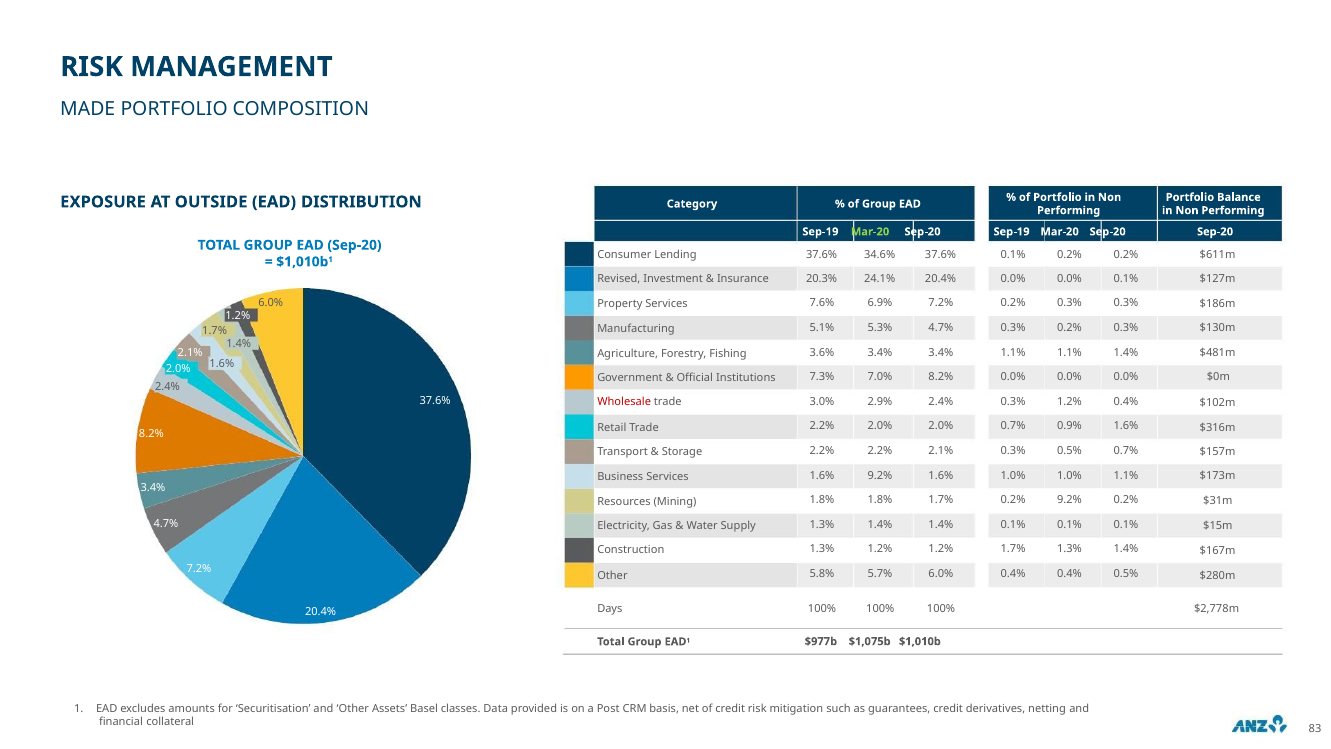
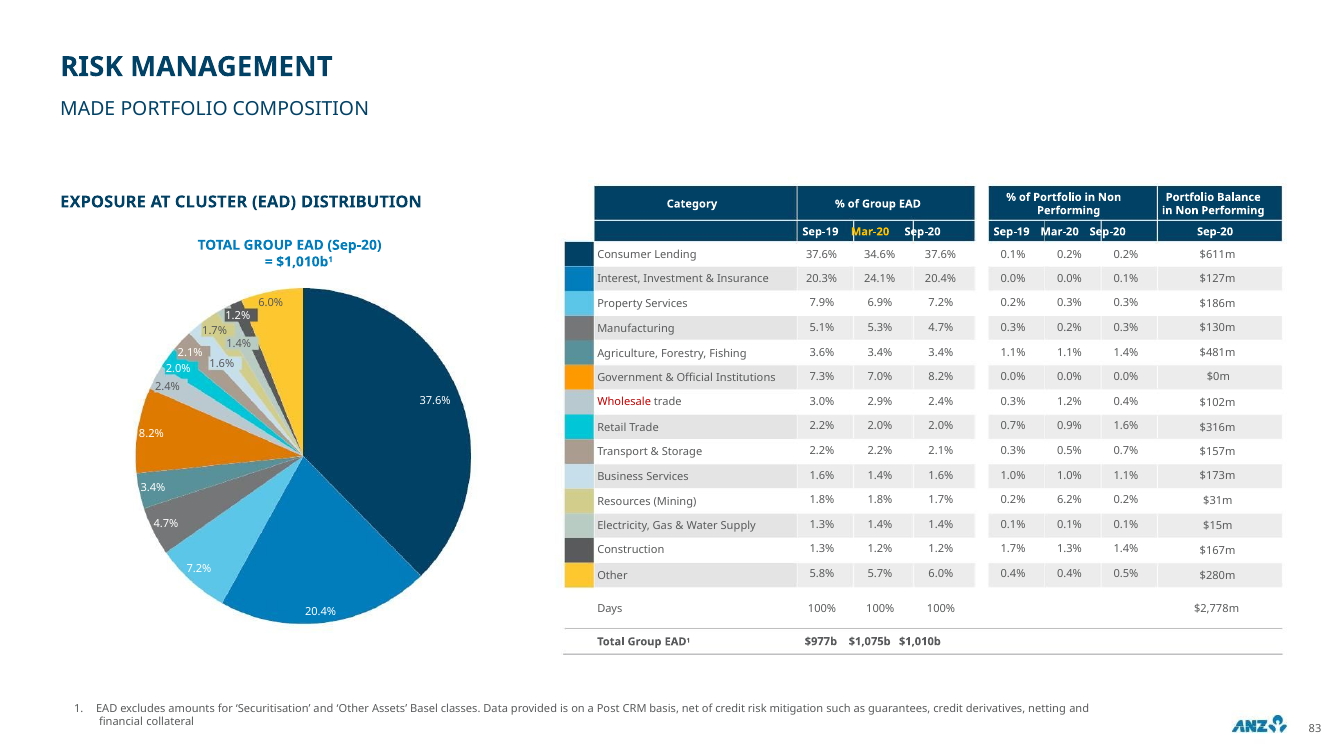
OUTSIDE: OUTSIDE -> CLUSTER (211, 202)
Mar-20 colour: light green -> yellow (870, 232)
Revised: Revised -> Interest (619, 279)
7.6%: 7.6% -> 7.9% (822, 303)
9.2%: 9.2% -> 1.4% (880, 475)
9.2%: 9.2% -> 6.2% (1070, 500)
